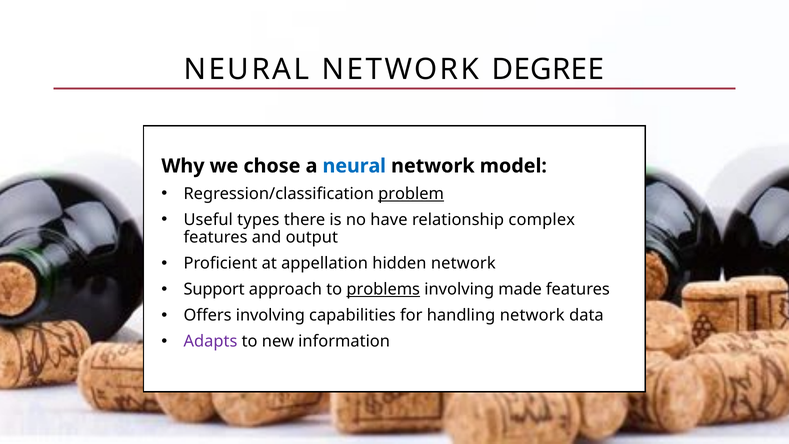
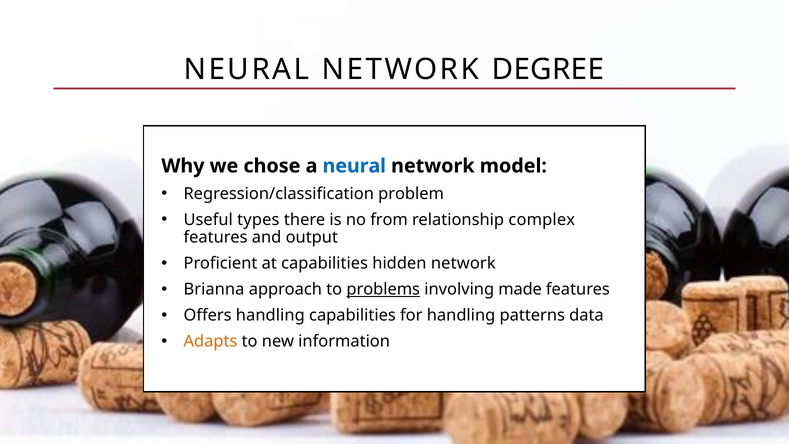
problem underline: present -> none (411, 194)
have: have -> from (389, 220)
at appellation: appellation -> capabilities (325, 263)
Support: Support -> Brianna (214, 289)
Offers involving: involving -> handling (270, 315)
handling network: network -> patterns (532, 315)
Adapts colour: purple -> orange (210, 341)
